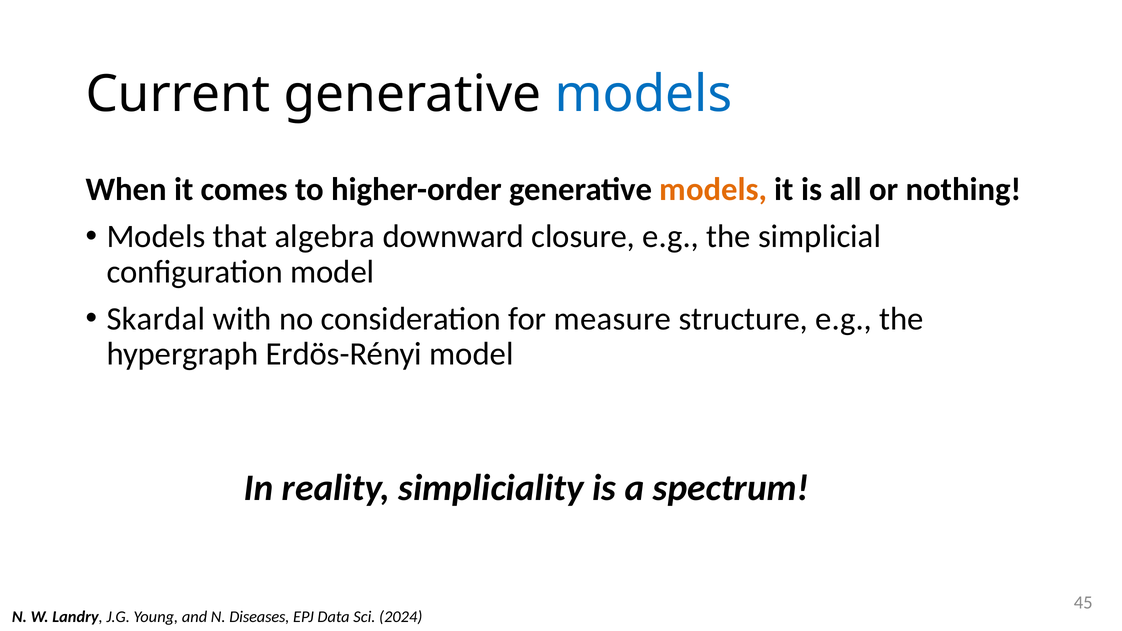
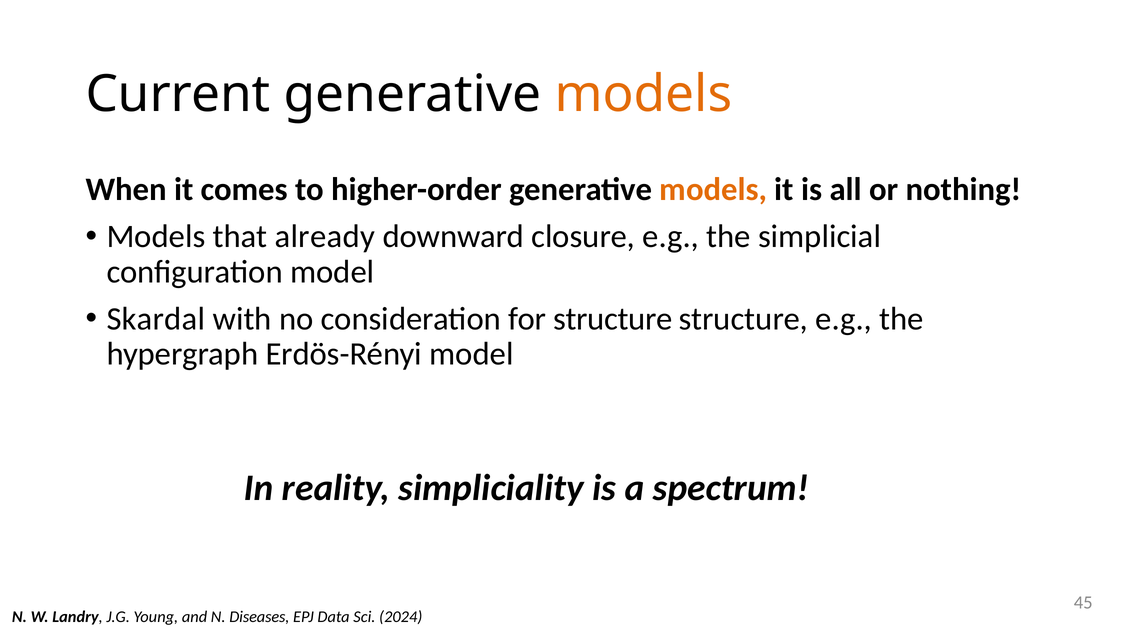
models colour: blue -> orange (643, 94)
algebra: algebra -> already (325, 237)
for measure: measure -> structure (613, 319)
